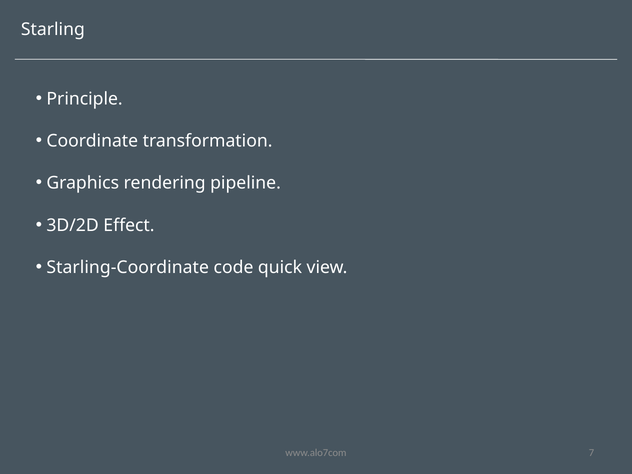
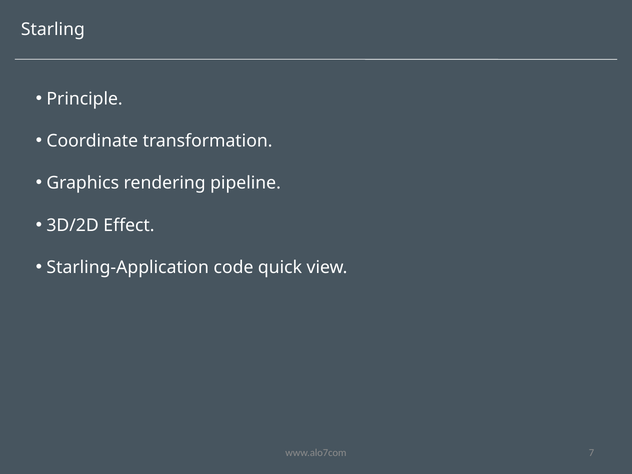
Starling-Coordinate: Starling-Coordinate -> Starling-Application (128, 267)
